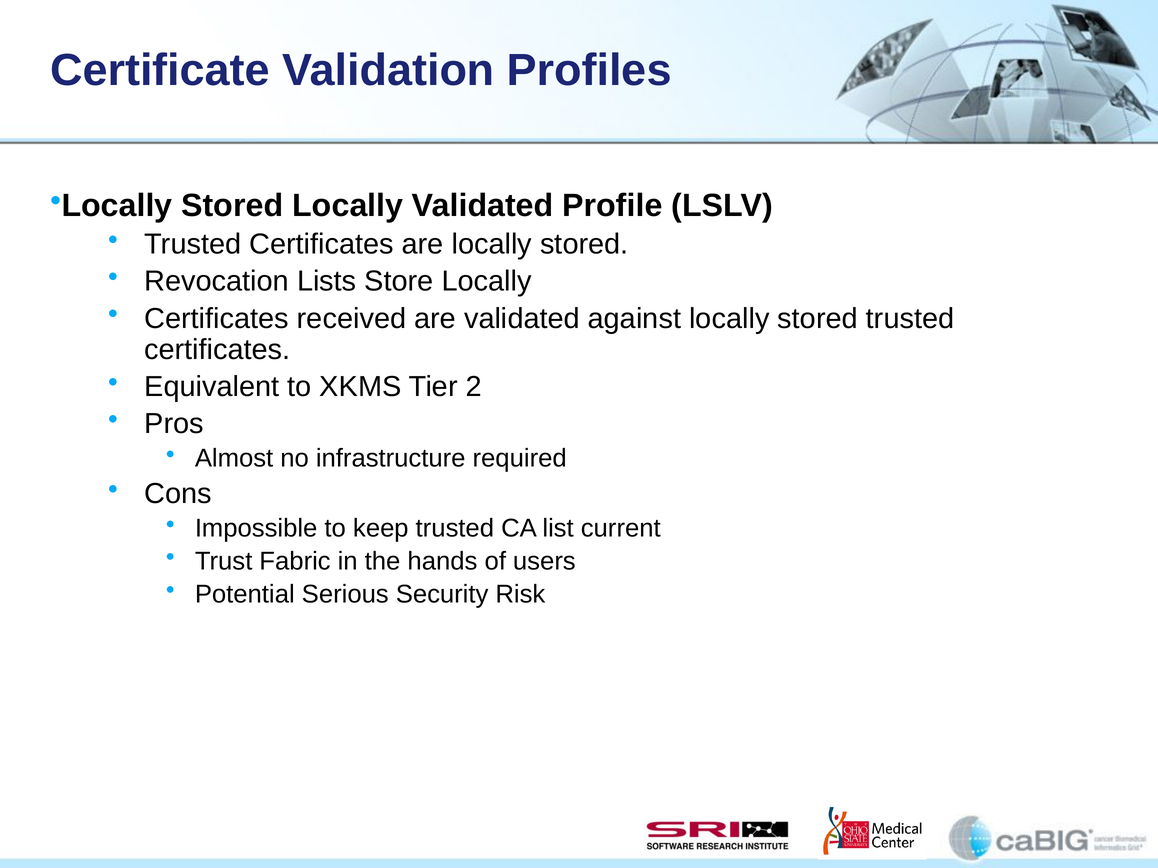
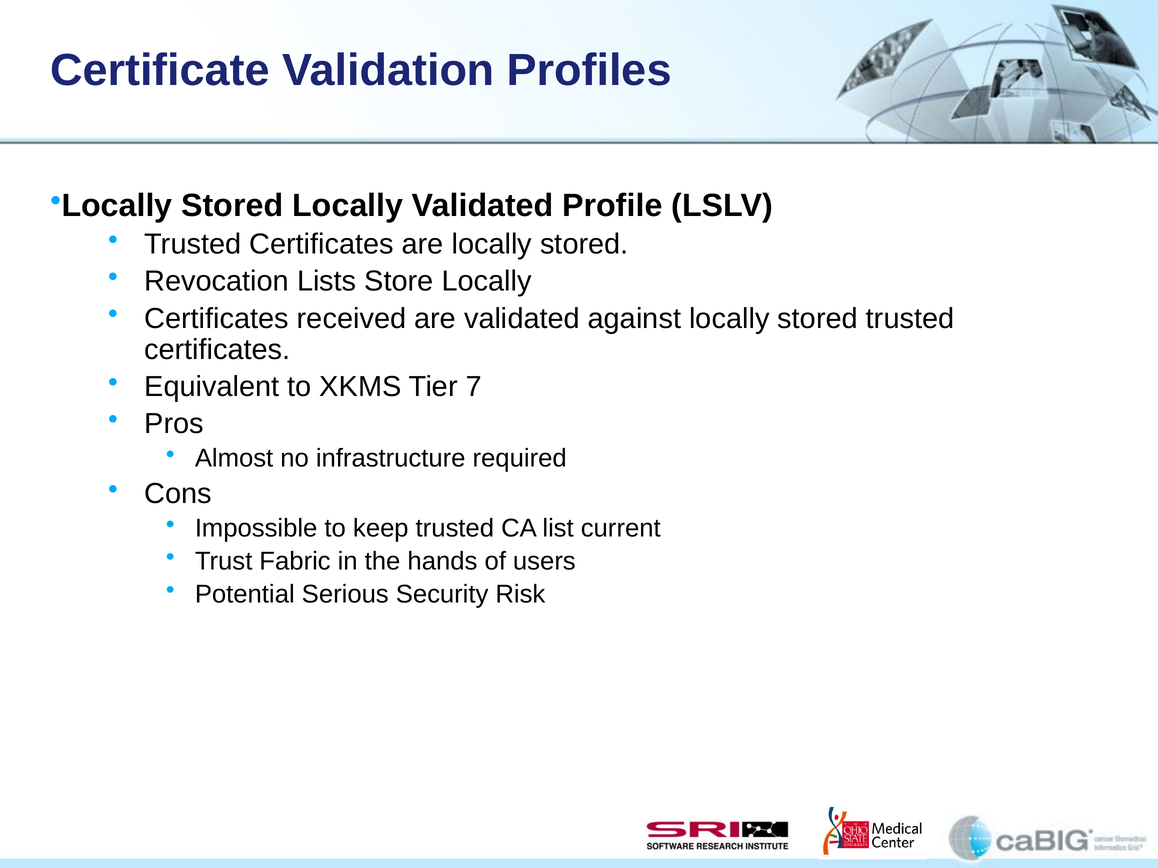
2: 2 -> 7 (474, 387)
